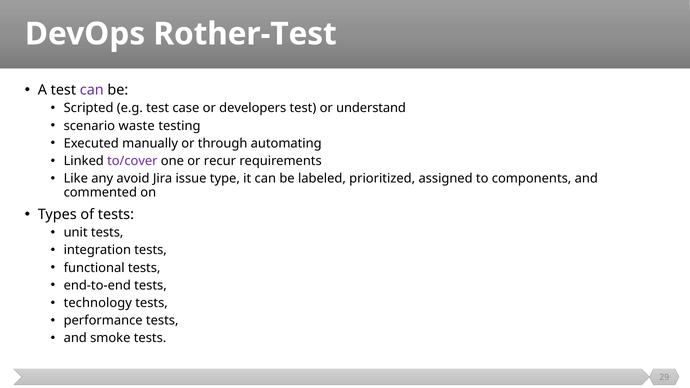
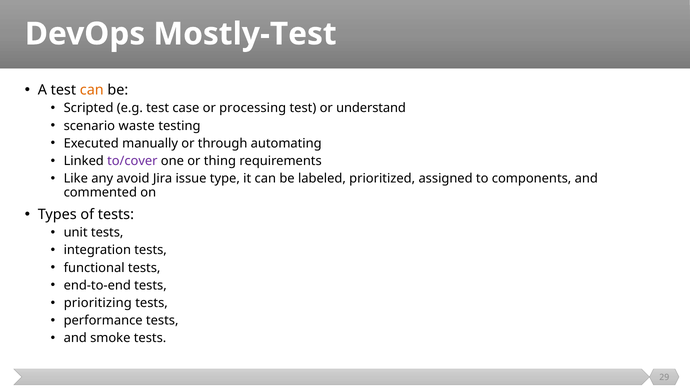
Rother-Test: Rother-Test -> Mostly-Test (245, 34)
can colour: purple -> orange (92, 90)
developers: developers -> processing (253, 108)
recur: recur -> thing (220, 161)
technology: technology -> prioritizing (98, 303)
